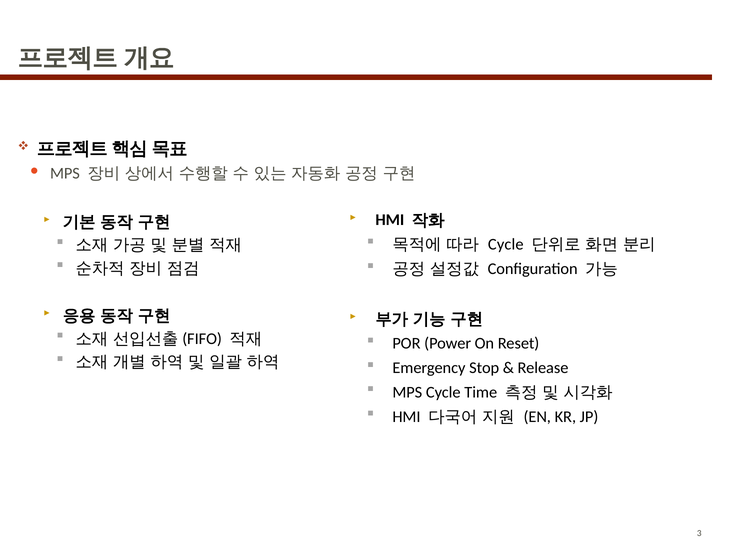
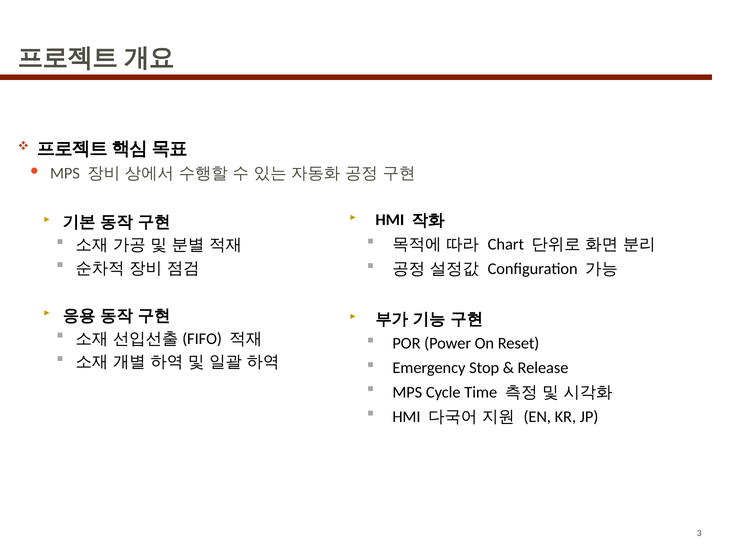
Cycle: Cycle -> Chart (506, 245)
